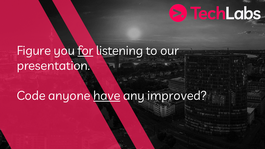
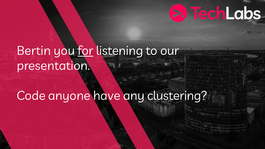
Figure: Figure -> Bertin (34, 51)
have underline: present -> none (107, 96)
improved: improved -> clustering (177, 96)
